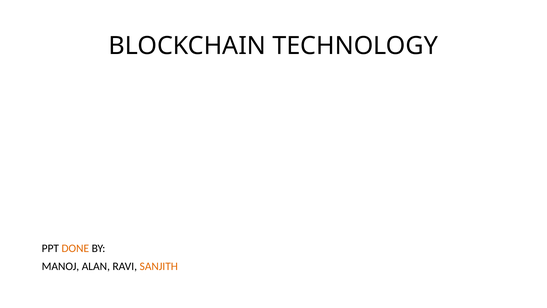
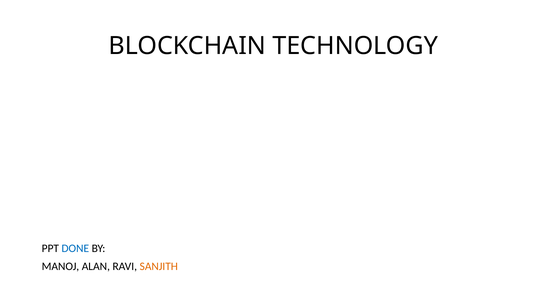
DONE colour: orange -> blue (75, 248)
